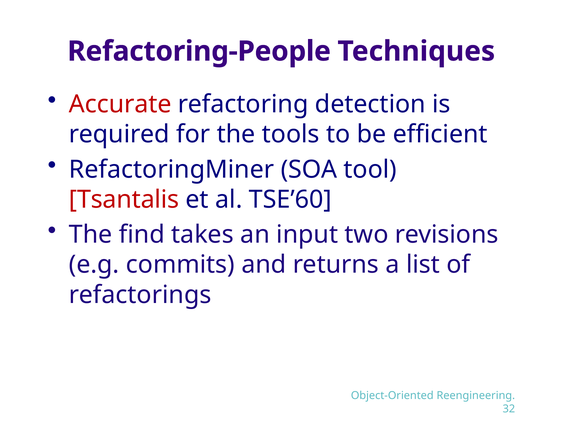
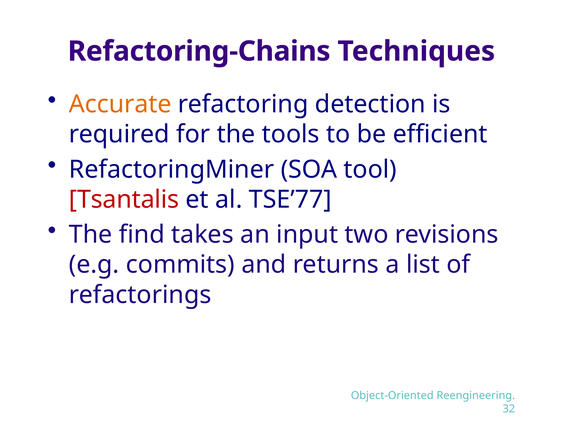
Refactoring-People: Refactoring-People -> Refactoring-Chains (199, 51)
Accurate colour: red -> orange (120, 104)
TSE’60: TSE’60 -> TSE’77 (290, 199)
